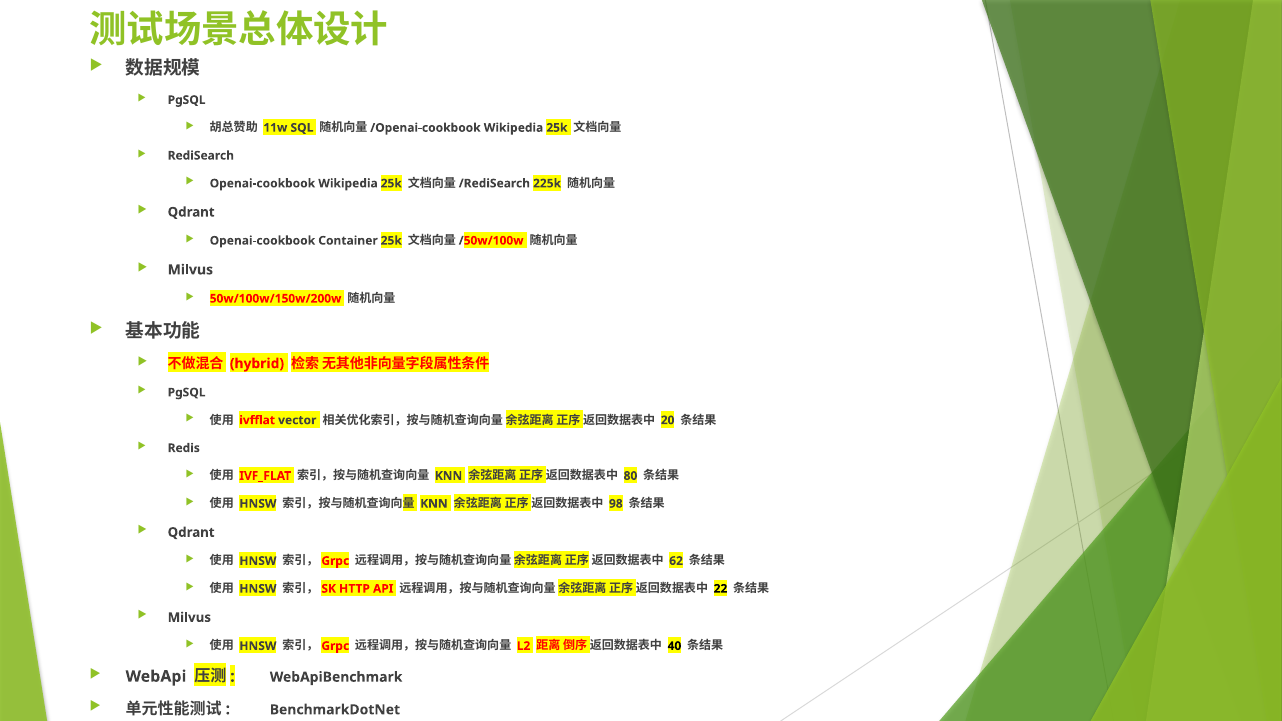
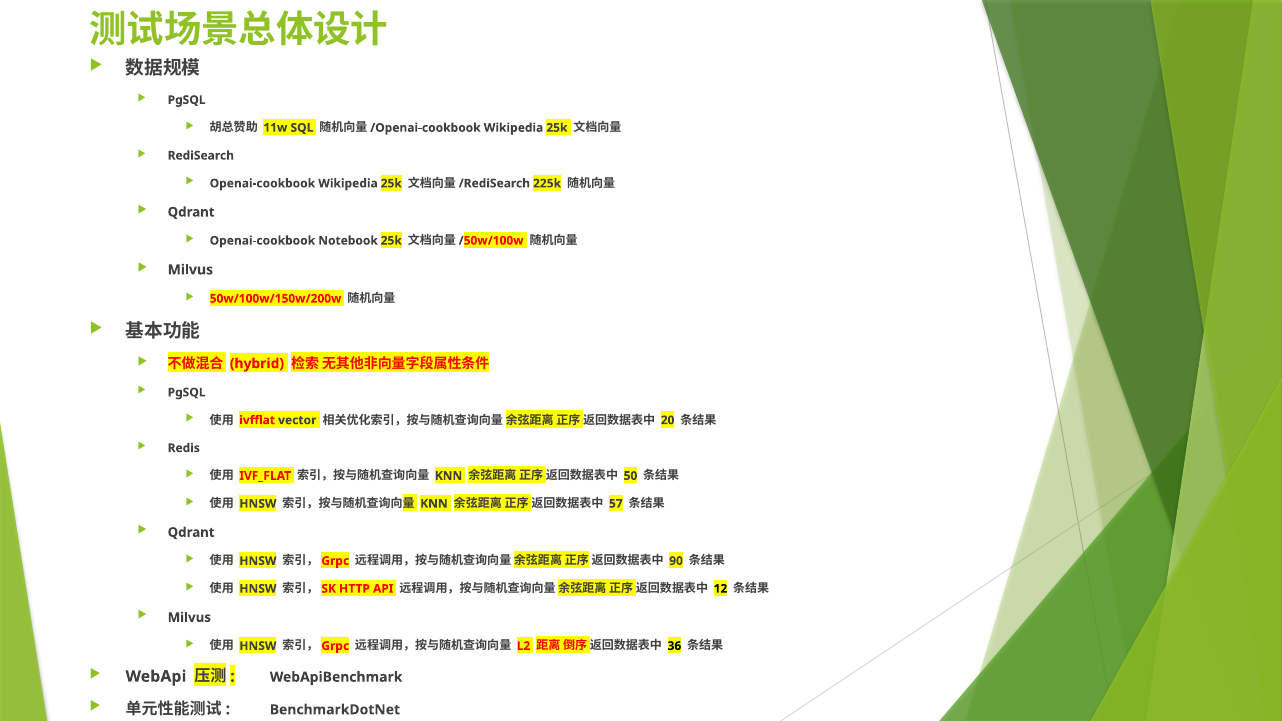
Container: Container -> Notebook (348, 241)
80: 80 -> 50 (630, 476)
98: 98 -> 57 (616, 504)
62: 62 -> 90 (676, 561)
22: 22 -> 12 (720, 589)
40: 40 -> 36 (674, 646)
